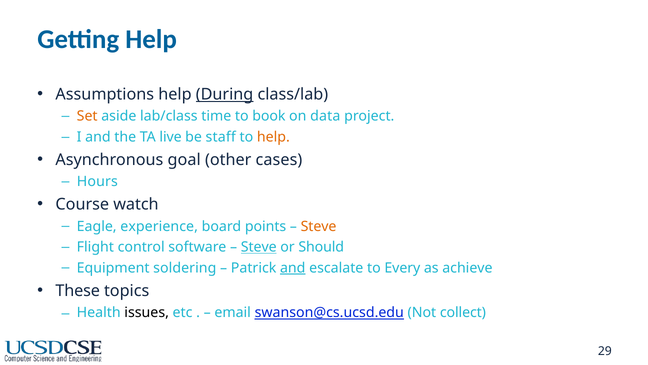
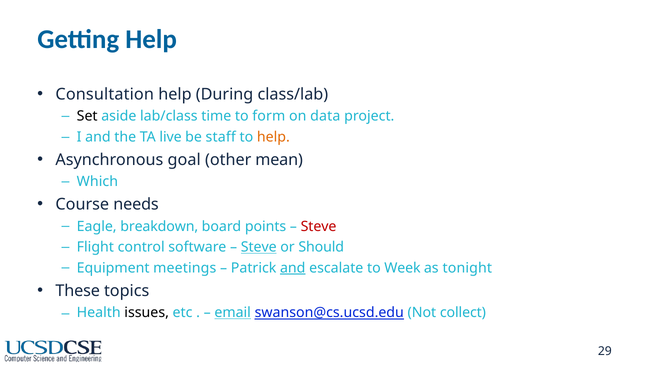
Assumptions: Assumptions -> Consultation (105, 94)
During underline: present -> none (225, 94)
Set colour: orange -> black (87, 116)
book: book -> form (269, 116)
cases: cases -> mean (279, 160)
Hours: Hours -> Which (97, 182)
watch: watch -> needs (136, 204)
experience: experience -> breakdown (159, 226)
Steve colour: orange -> red (319, 226)
soldering: soldering -> meetings (185, 268)
Every: Every -> Week (402, 268)
achieve: achieve -> tonight (467, 268)
email underline: none -> present (233, 312)
